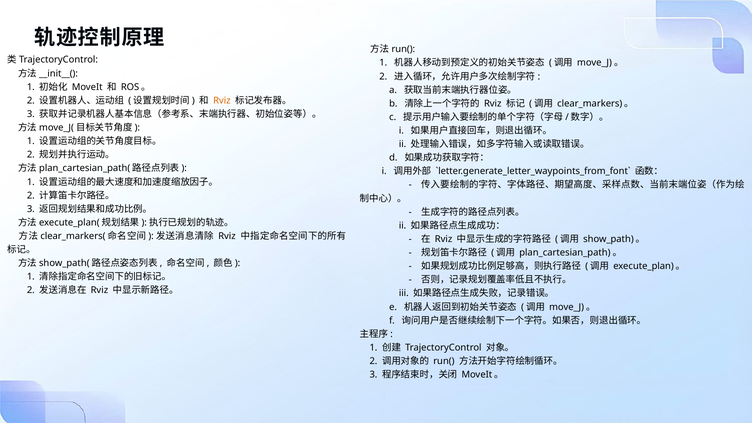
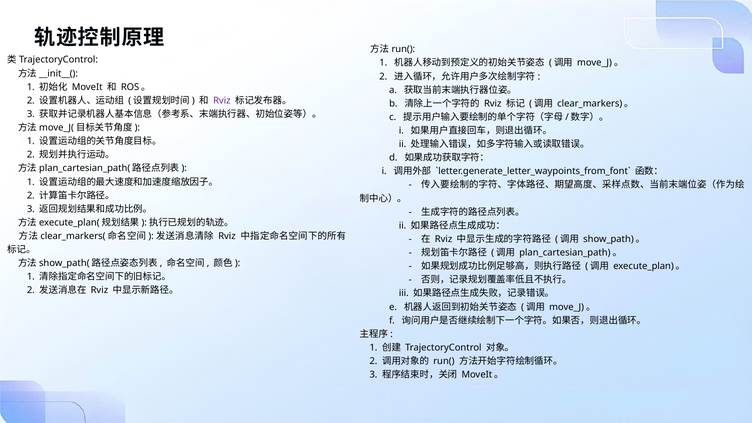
Rviz colour: orange -> purple (222, 101)
